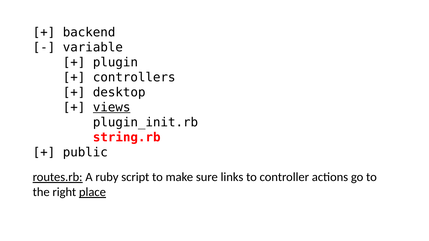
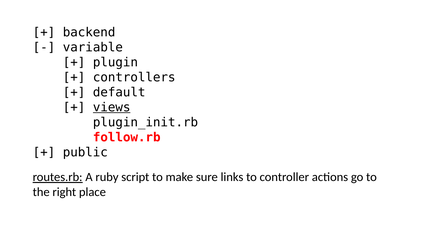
desktop: desktop -> default (119, 92)
string.rb: string.rb -> follow.rb (127, 138)
place underline: present -> none (92, 192)
